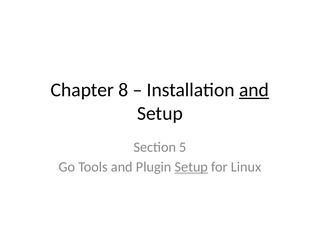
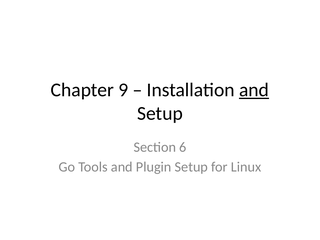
8: 8 -> 9 (123, 90)
5: 5 -> 6 (183, 147)
Setup underline: present -> none (191, 167)
